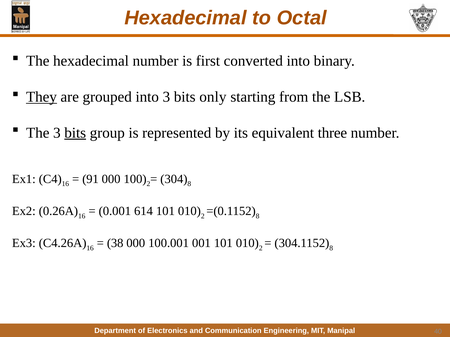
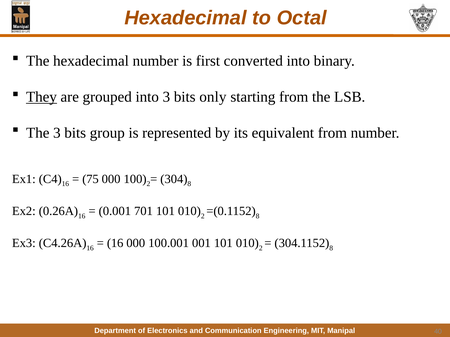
bits underline: present -> none (75, 133)
equivalent three: three -> from (332, 133)
91: 91 -> 75 (90, 179)
614: 614 -> 701 (144, 211)
38: 38 -> 16 (115, 243)
